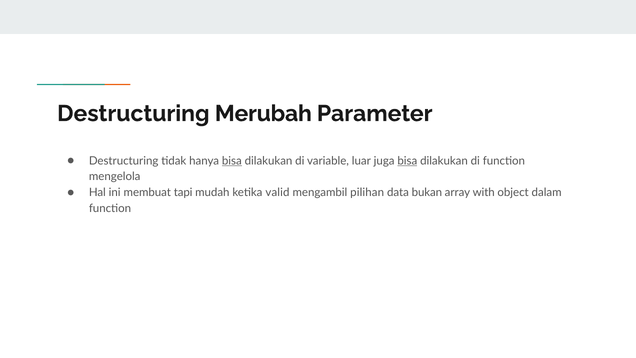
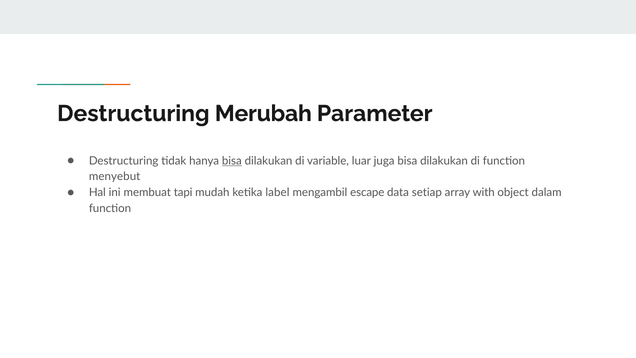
bisa underline: present -> none (407, 161)
mengelola: mengelola -> menyebut (115, 177)
valid: valid -> label (277, 192)
pilihan: pilihan -> escape (367, 192)
bukan: bukan -> setiap (427, 192)
